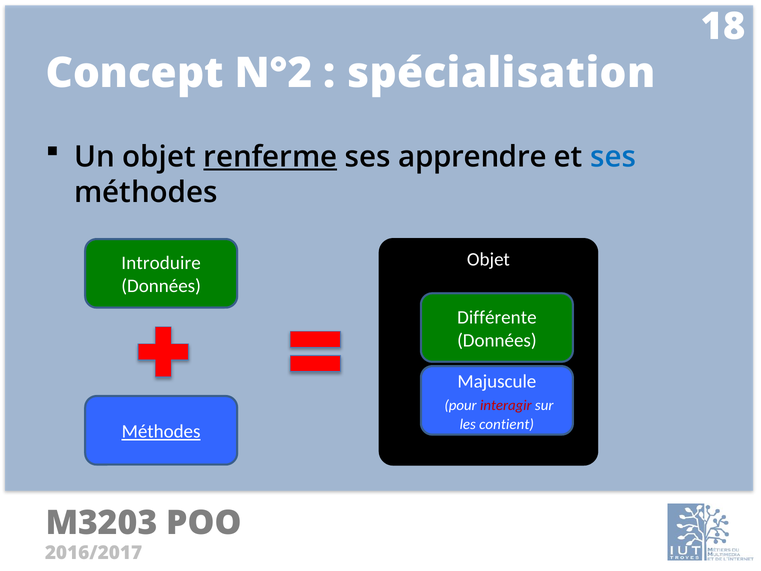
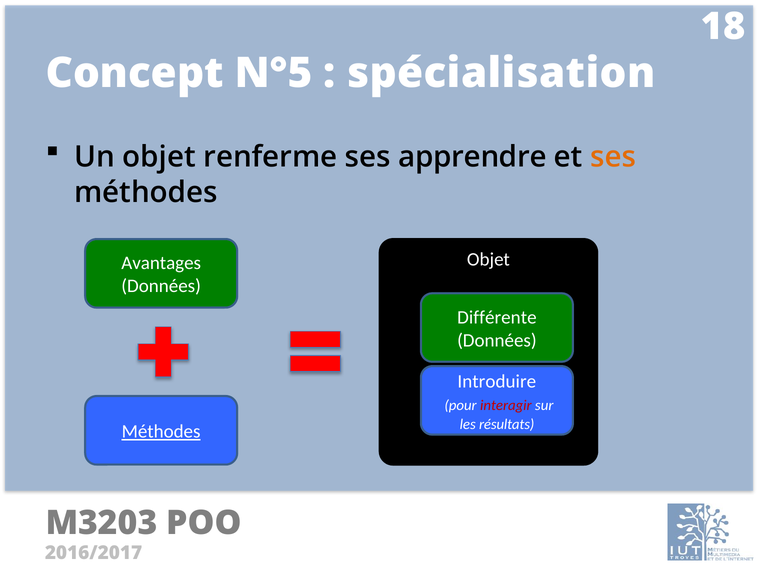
N°2: N°2 -> N°5 (273, 73)
renferme underline: present -> none (270, 157)
ses colour: blue -> orange (613, 157)
Introduire: Introduire -> Avantages (161, 263)
Majuscule: Majuscule -> Introduire (497, 381)
contient: contient -> résultats (507, 424)
